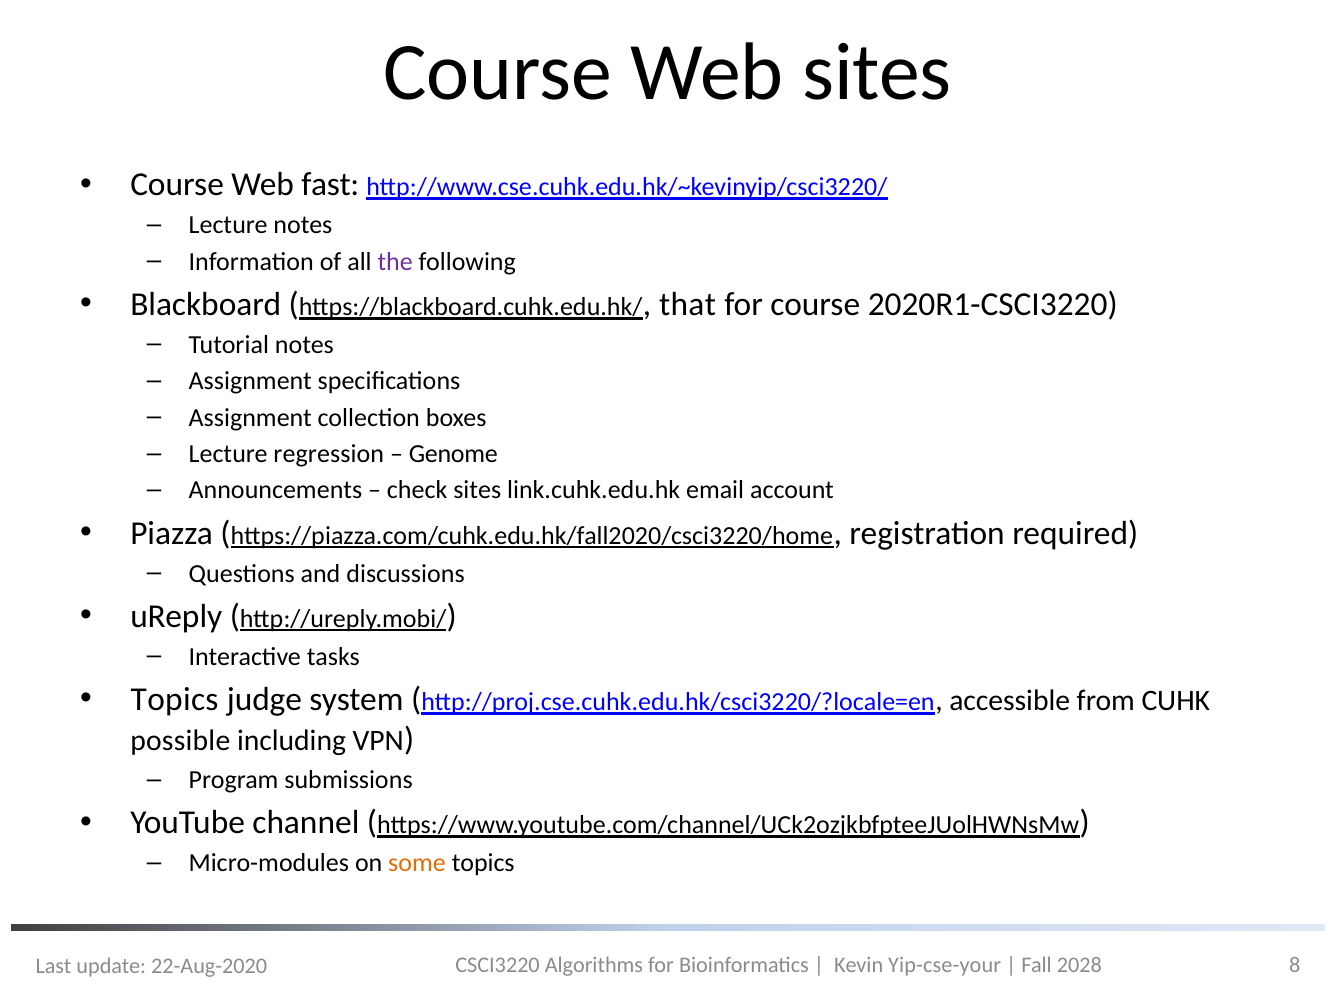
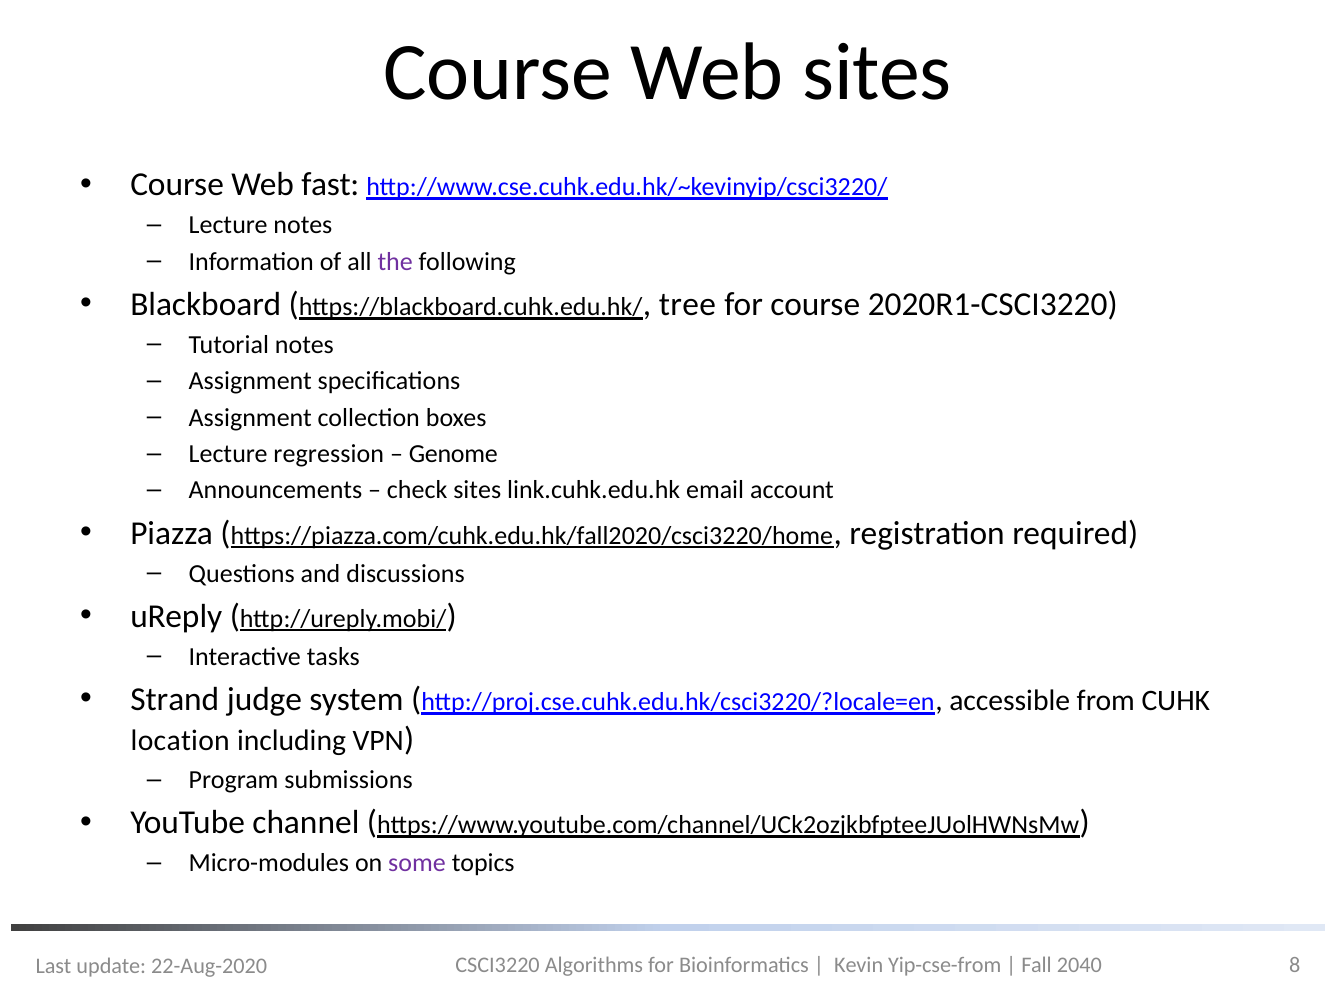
that: that -> tree (687, 304)
Topics: Topics -> Strand (175, 700)
possible: possible -> location (180, 741)
some colour: orange -> purple (417, 863)
Yip-cse-your: Yip-cse-your -> Yip-cse-from (945, 965)
2028: 2028 -> 2040 (1079, 965)
